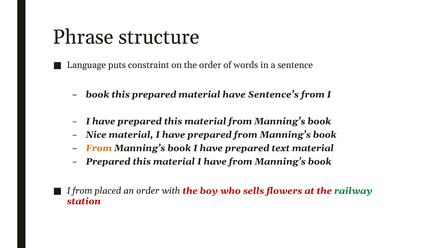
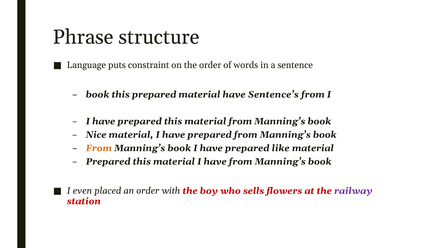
text: text -> like (281, 148)
I from: from -> even (82, 190)
railway colour: green -> purple (353, 190)
